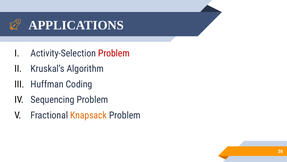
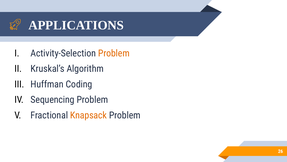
Problem colour: red -> orange (114, 53)
